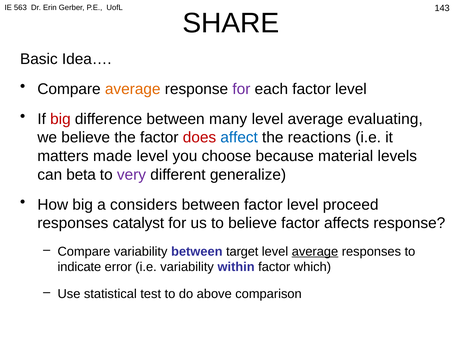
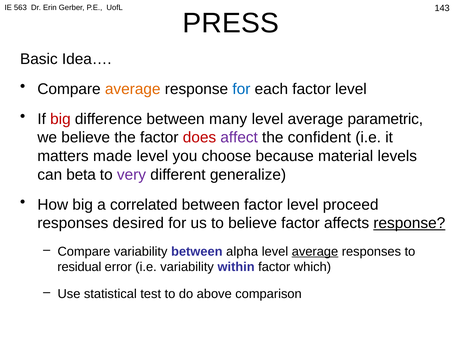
SHARE: SHARE -> PRESS (231, 23)
for colour: purple -> blue (241, 89)
evaluating: evaluating -> parametric (385, 119)
affect colour: blue -> purple (239, 137)
reactions: reactions -> confident (319, 137)
considers: considers -> correlated (144, 204)
catalyst: catalyst -> desired (138, 223)
response underline: none -> present (409, 223)
target: target -> alpha (242, 251)
indicate: indicate -> residual (79, 267)
